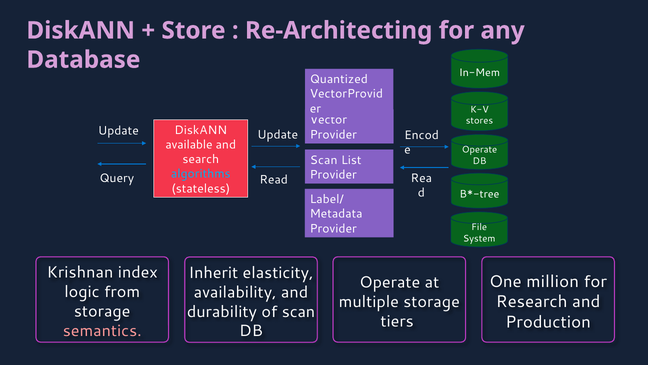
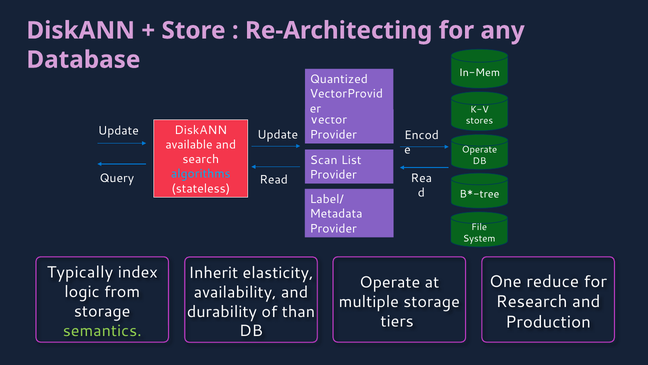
Krishnan: Krishnan -> Typically (80, 272)
million: million -> reduce (553, 281)
of scan: scan -> than (298, 311)
semantics colour: pink -> light green (102, 330)
